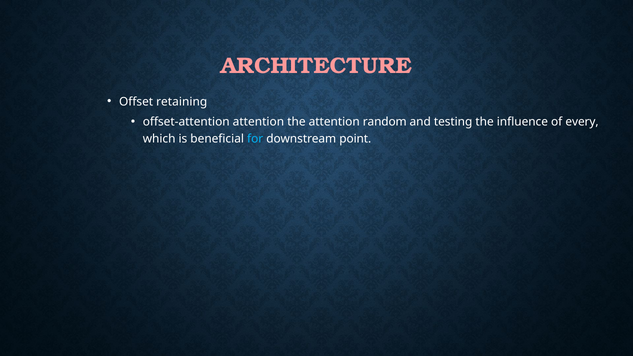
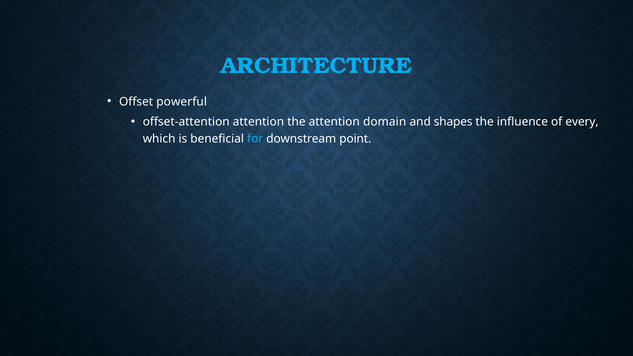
ARCHITECTURE colour: pink -> light blue (316, 66)
retaining: retaining -> powerful (182, 102)
random: random -> domain (385, 122)
testing: testing -> shapes (453, 122)
